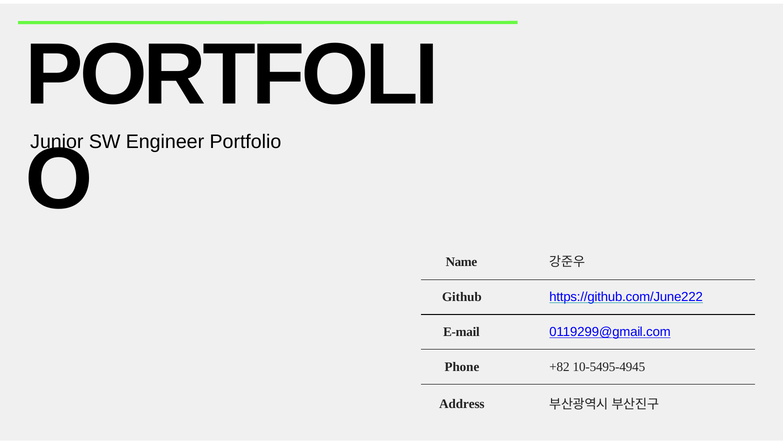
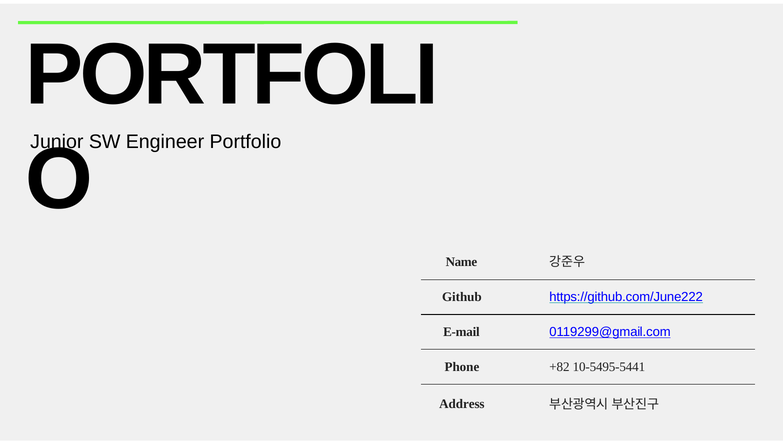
10-5495-4945: 10-5495-4945 -> 10-5495-5441 (609, 367)
